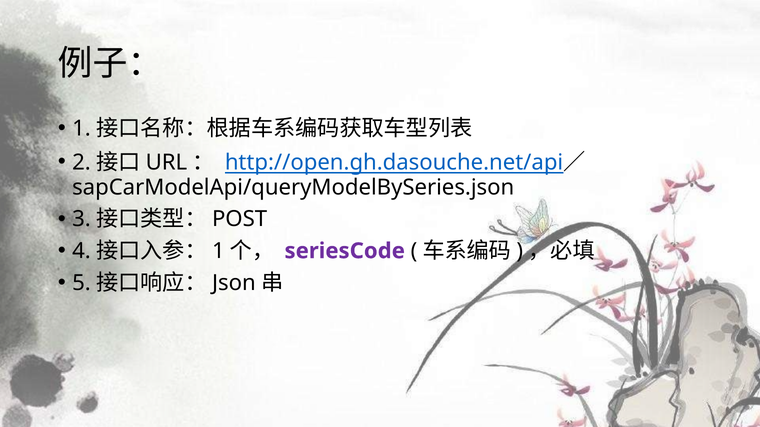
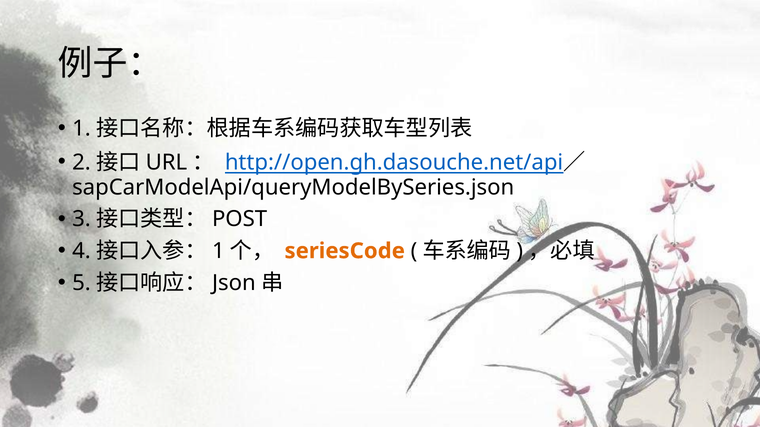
seriesCode colour: purple -> orange (345, 251)
